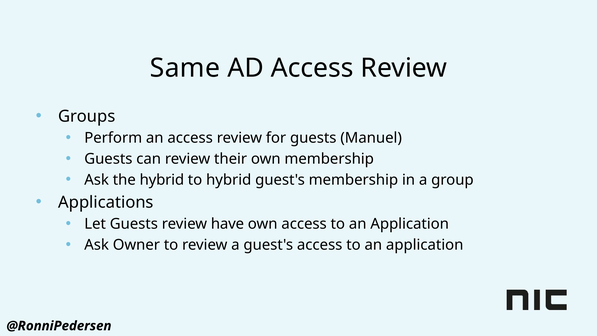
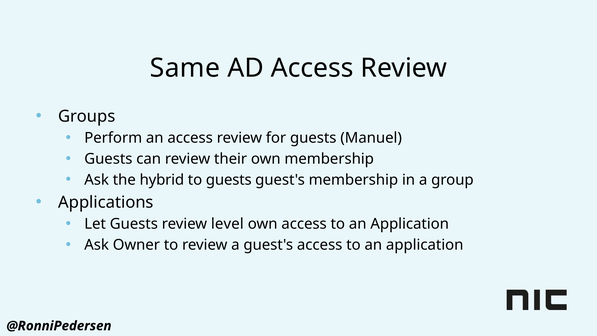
to hybrid: hybrid -> guests (229, 180)
have: have -> level (227, 224)
